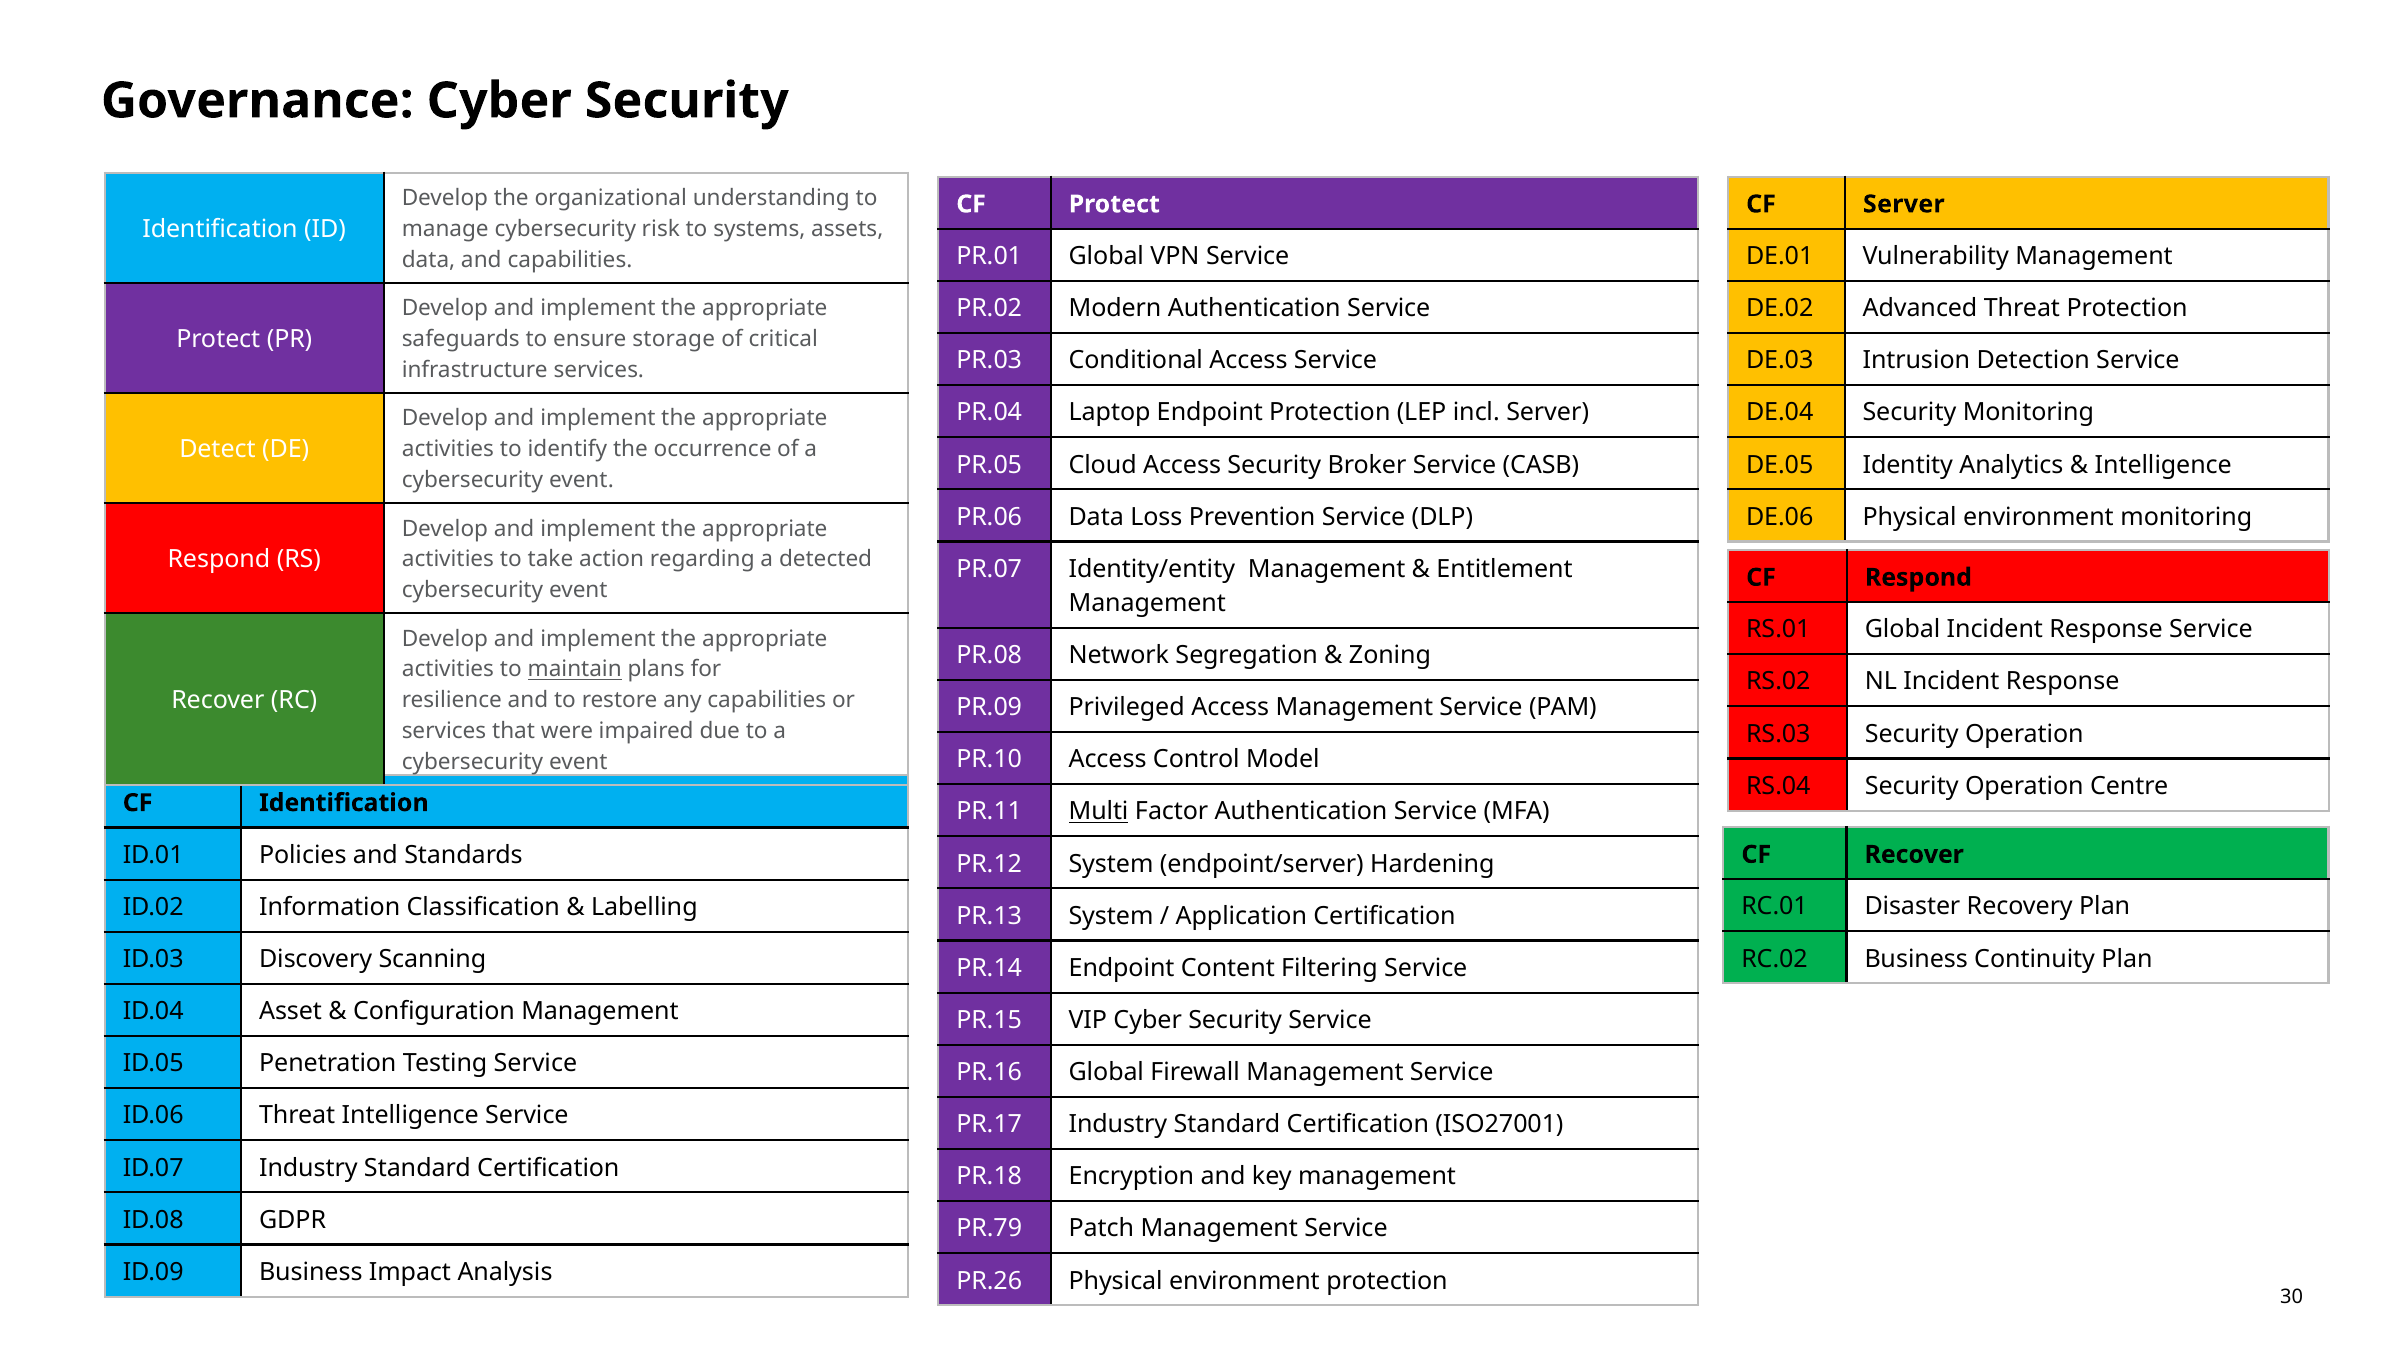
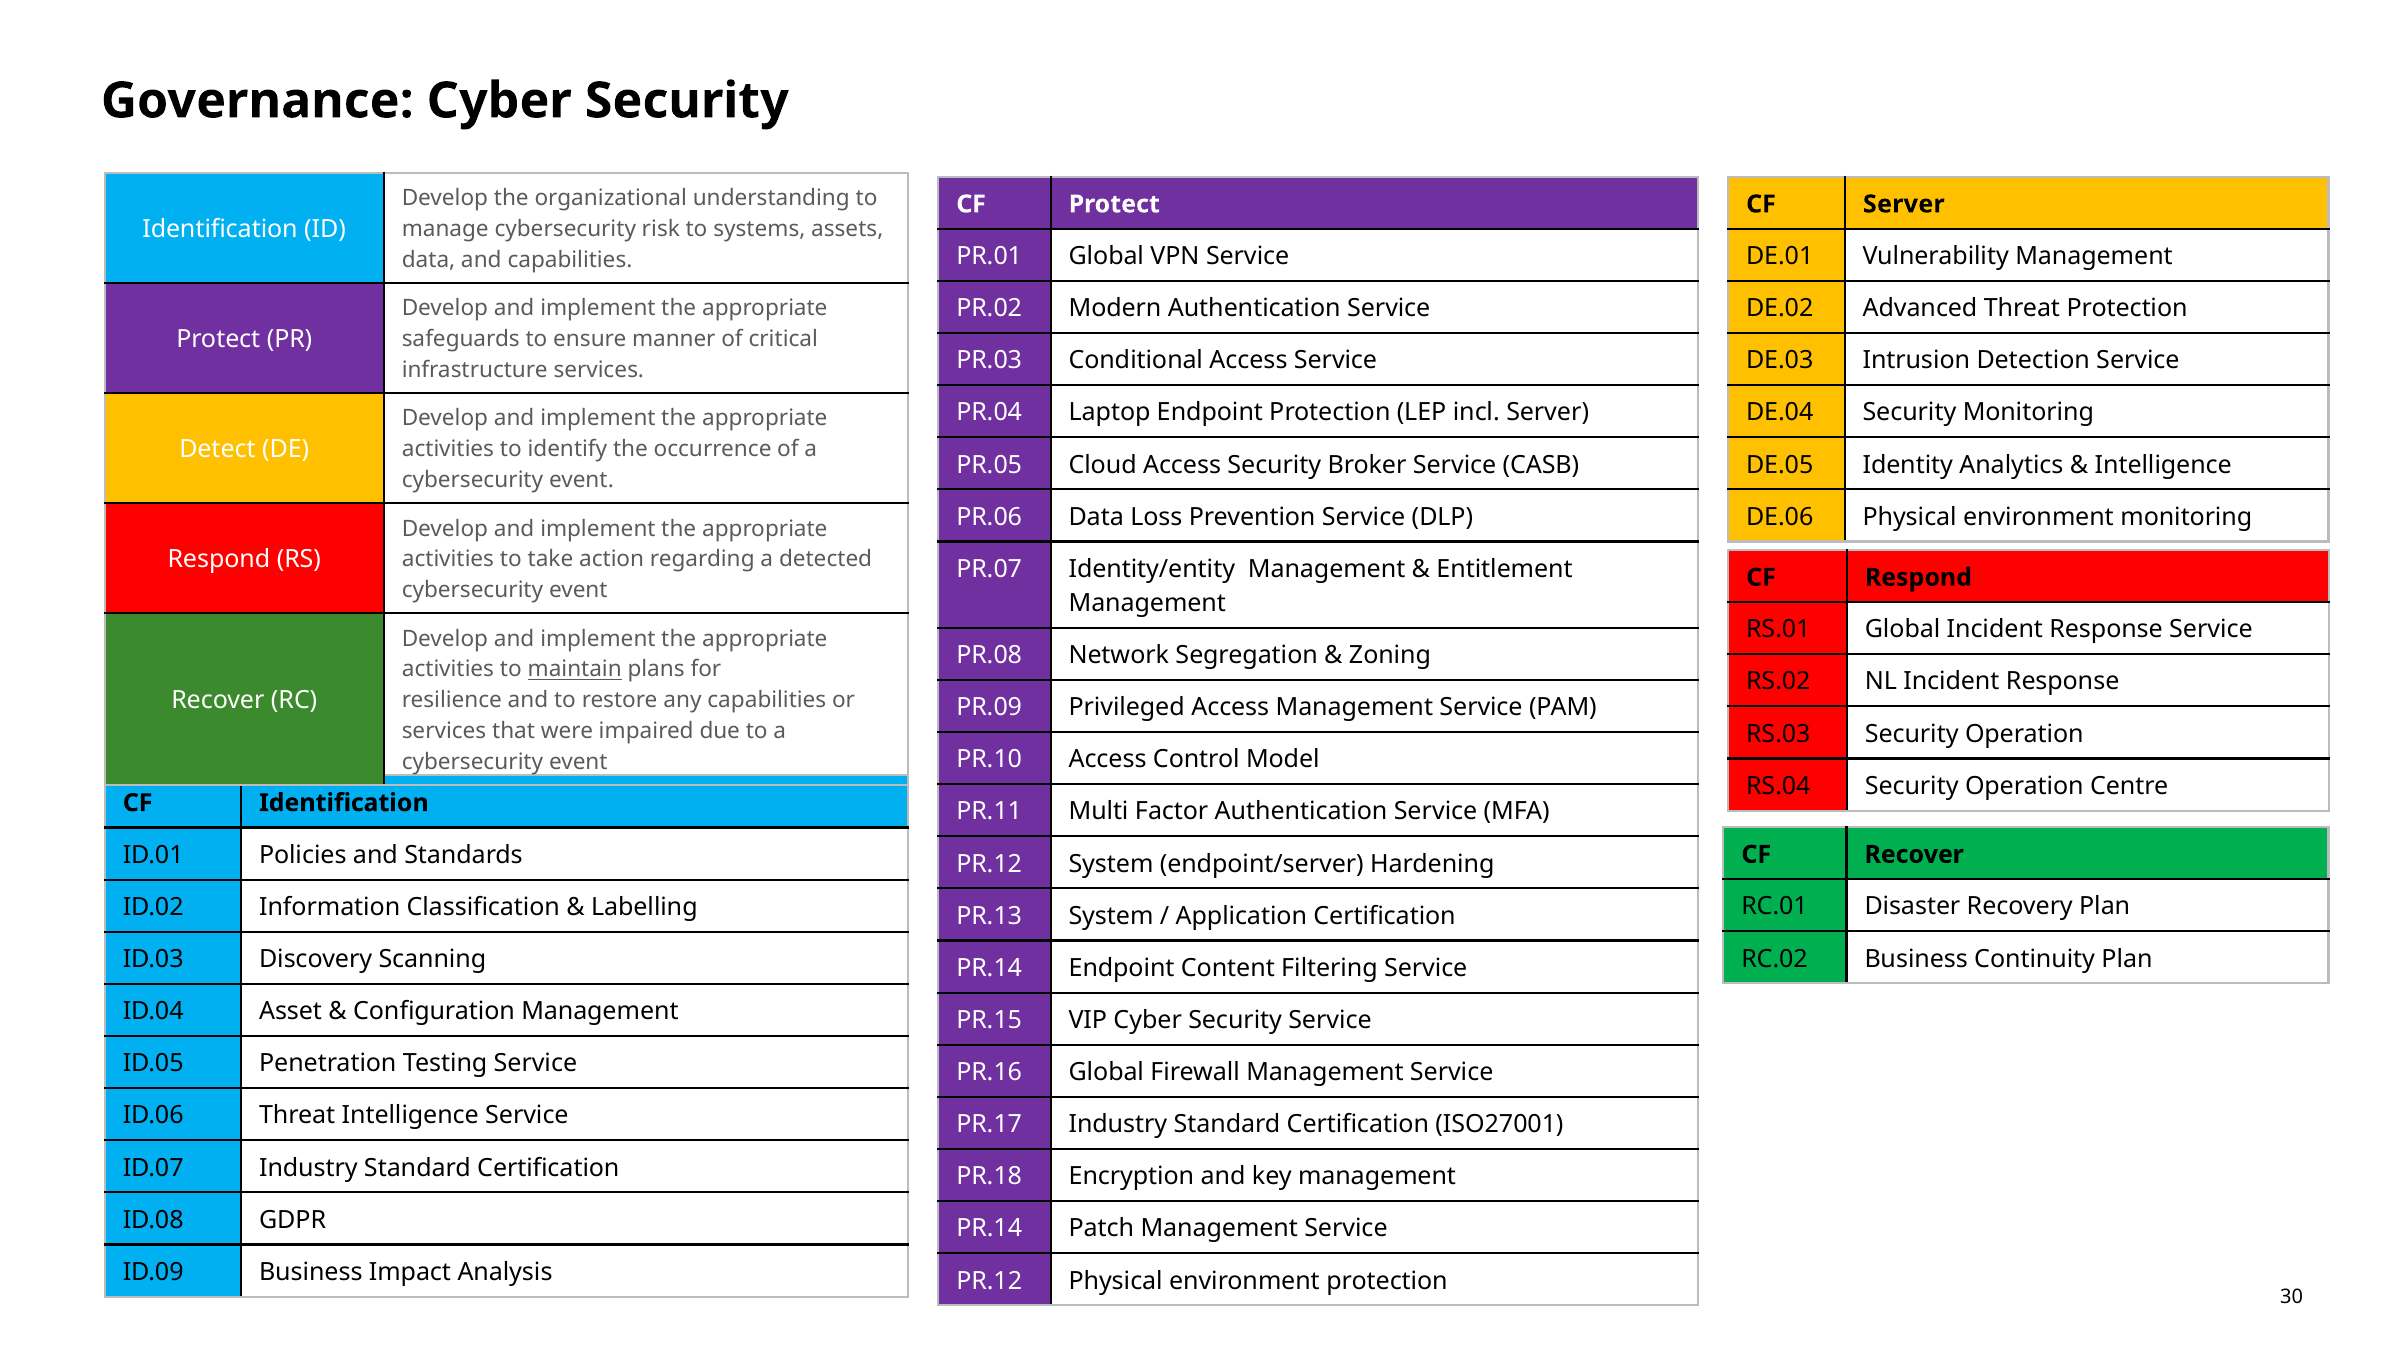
storage: storage -> manner (674, 339)
Multi underline: present -> none (1099, 812)
PR.79: PR.79 -> PR.14 (989, 1228)
PR.26: PR.26 -> PR.12 (989, 1281)
